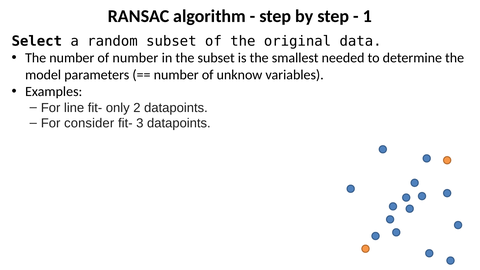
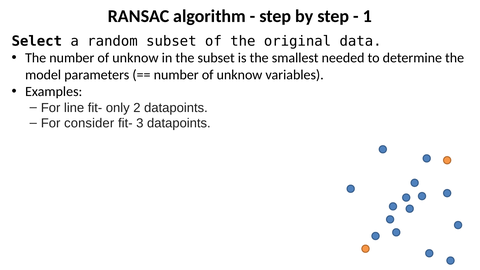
The number of number: number -> unknow (135, 58)
